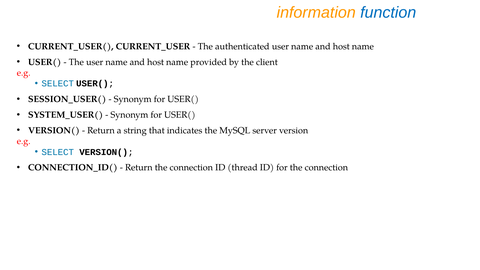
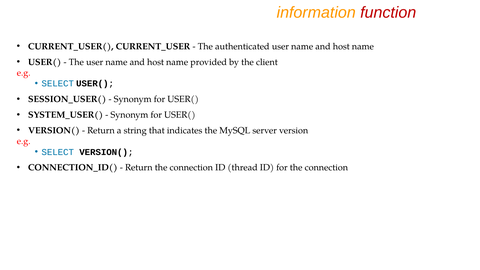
function colour: blue -> red (388, 12)
